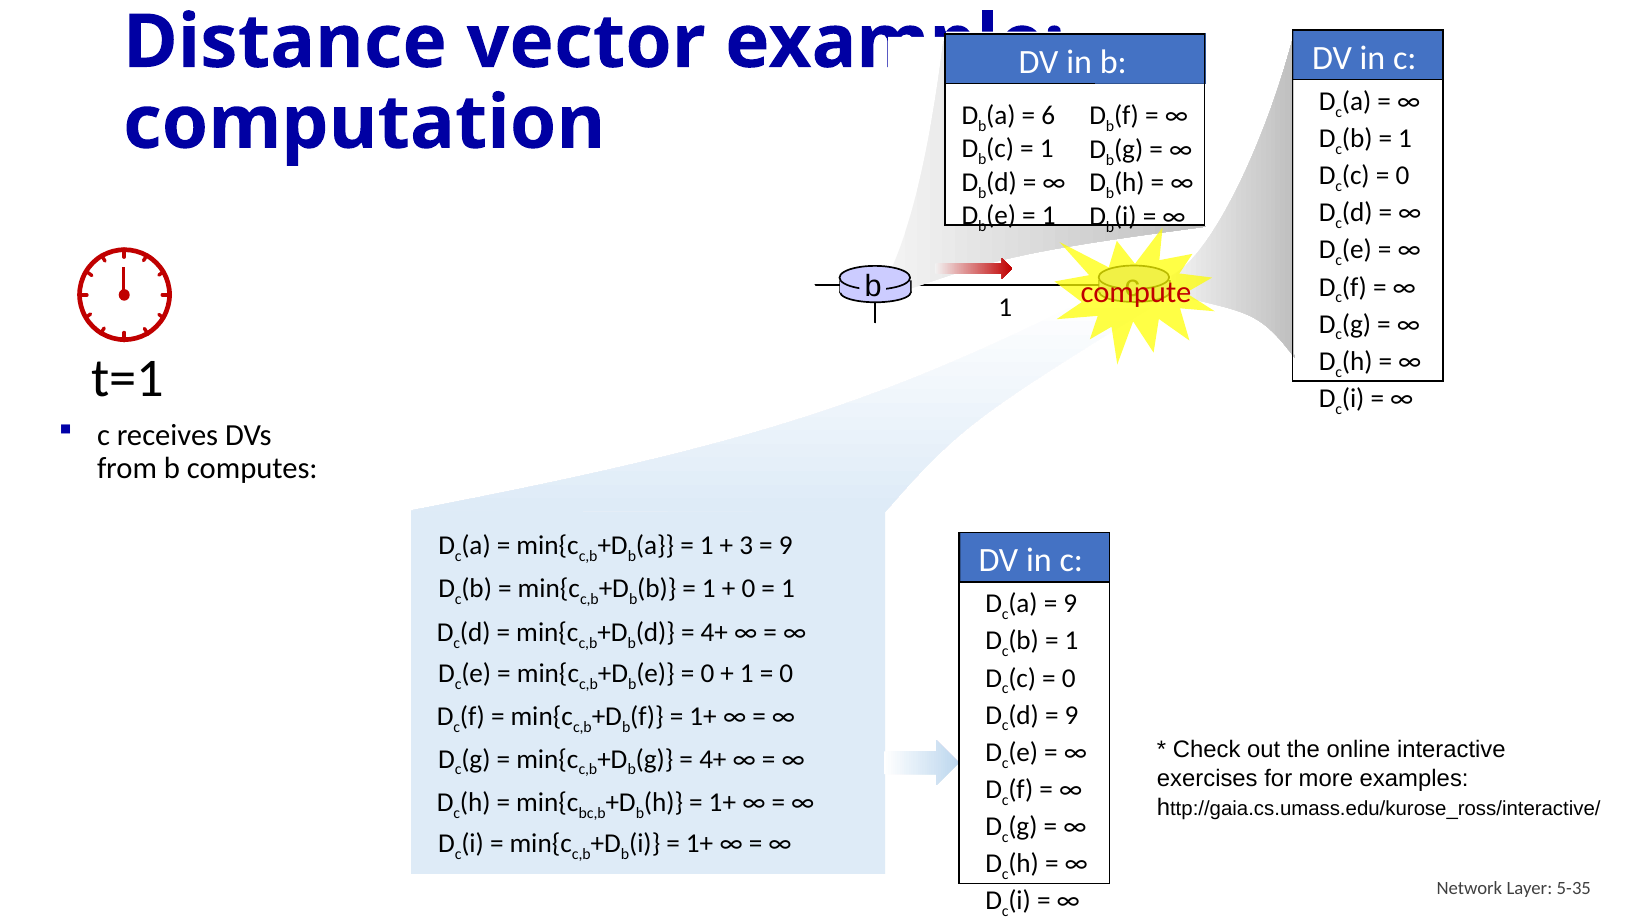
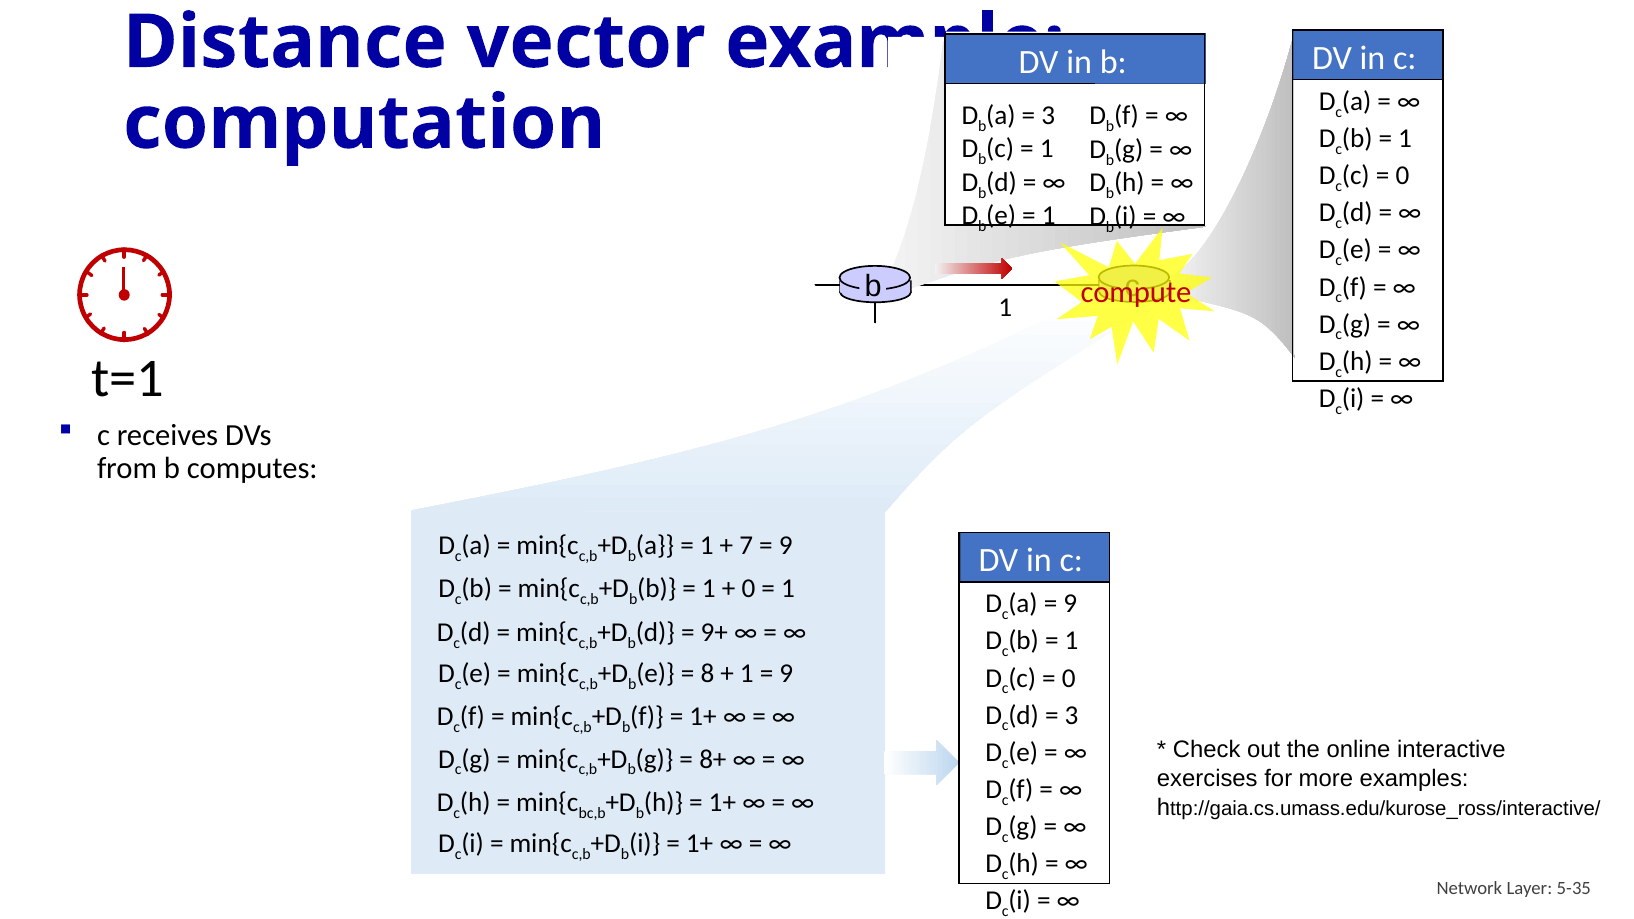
6: 6 -> 3 (1048, 116)
3: 3 -> 7 (746, 545)
4+: 4+ -> 9+ (714, 633)
0: 0 -> 8 (707, 673)
0: 0 -> 9 (786, 673)
9: 9 -> 3 (1071, 715)
4+: 4+ -> 8+ (713, 759)
